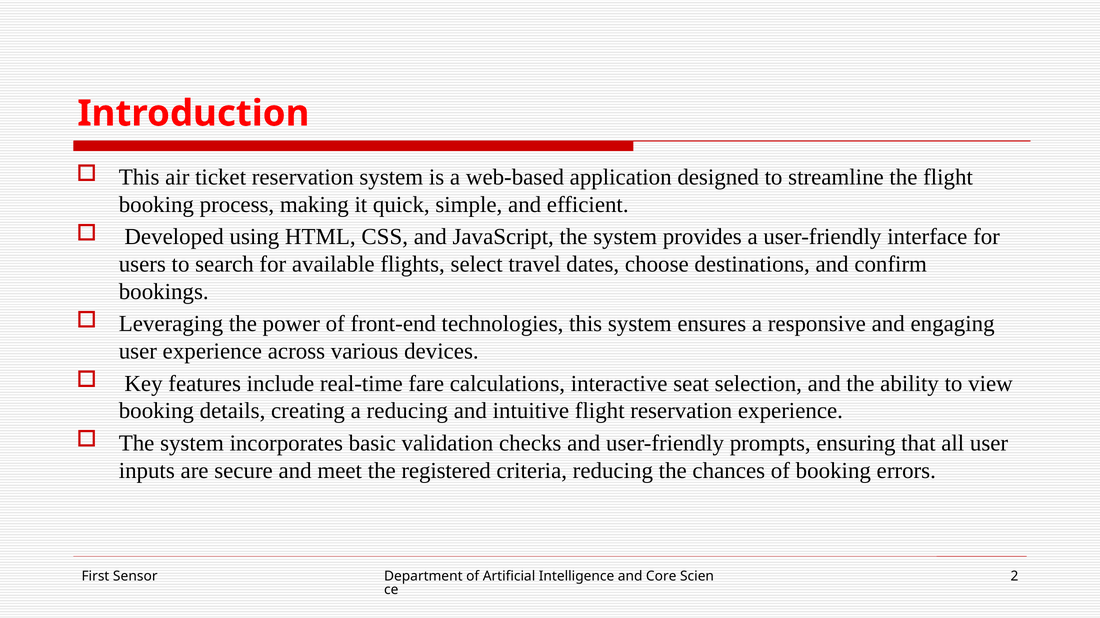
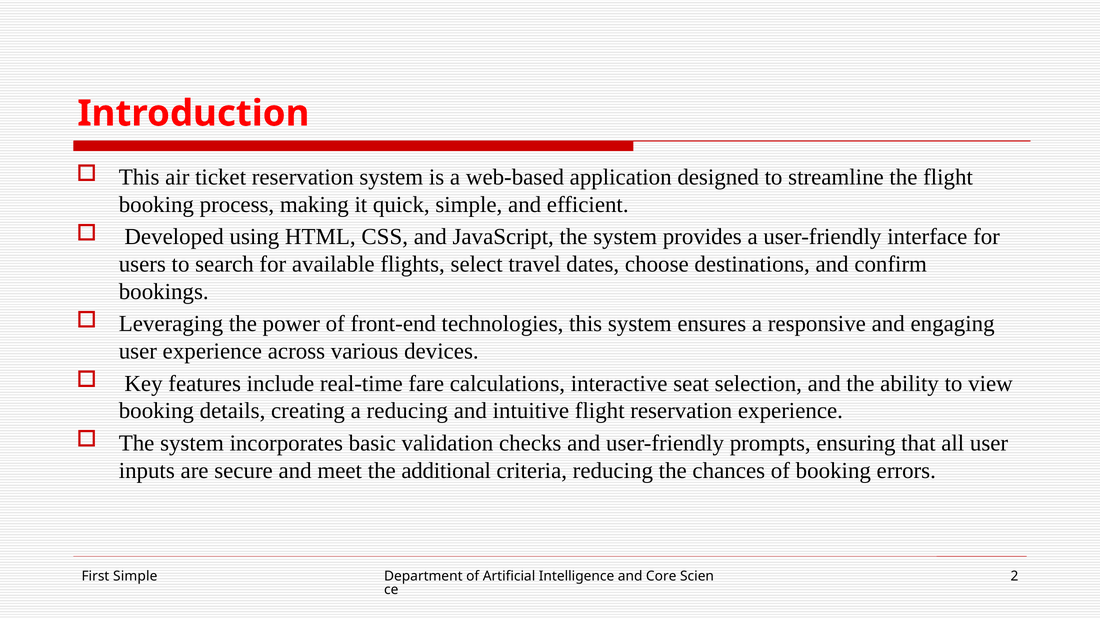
registered: registered -> additional (446, 471)
First Sensor: Sensor -> Simple (135, 577)
